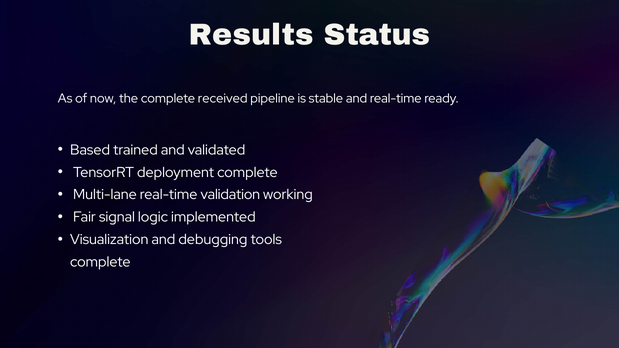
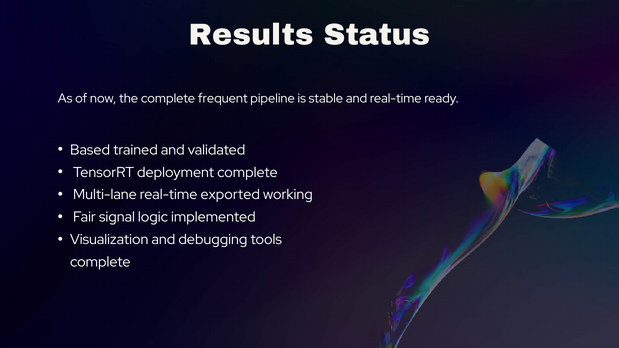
received: received -> frequent (223, 98)
validation: validation -> exported (230, 195)
